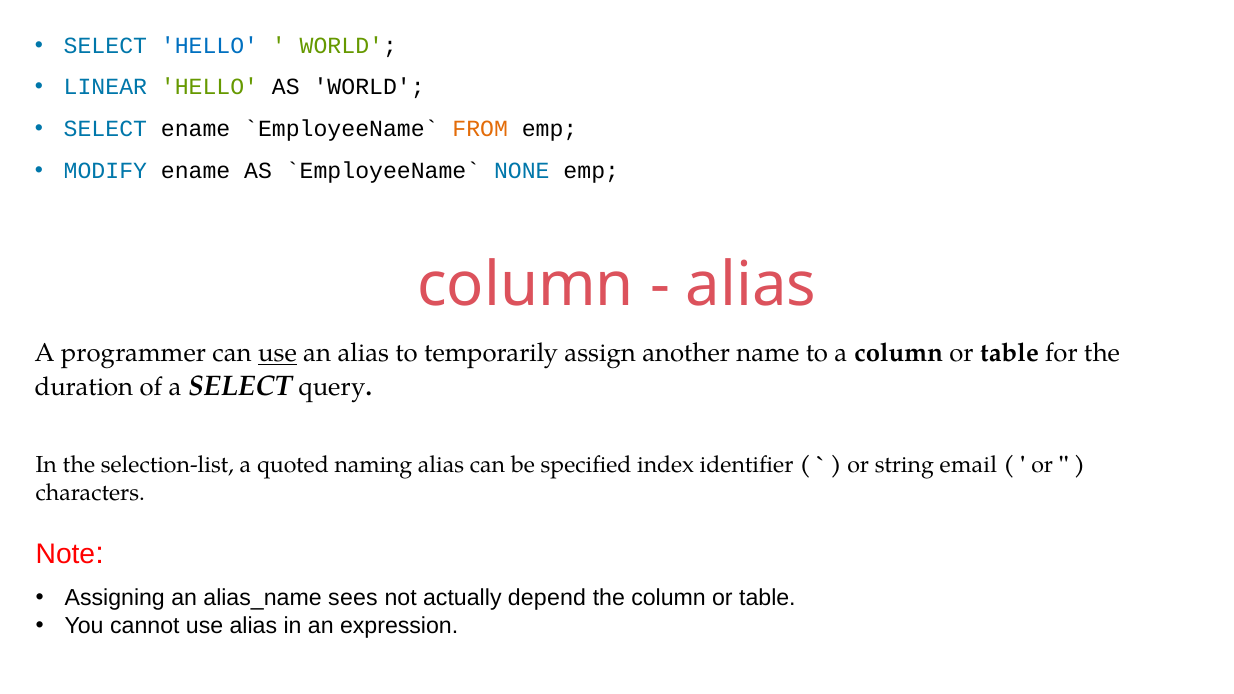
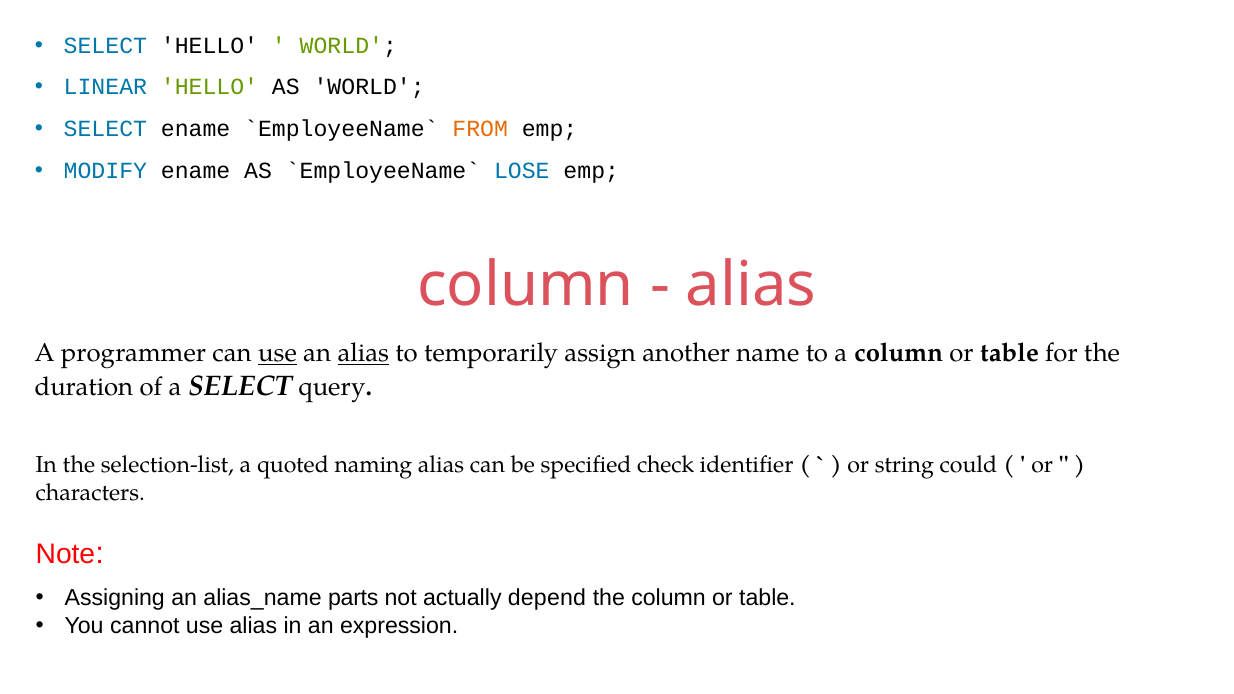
HELLO colour: blue -> black (209, 46)
NONE: NONE -> LOSE (522, 171)
alias underline: none -> present (363, 353)
index: index -> check (666, 465)
email: email -> could (968, 465)
sees: sees -> parts (353, 598)
